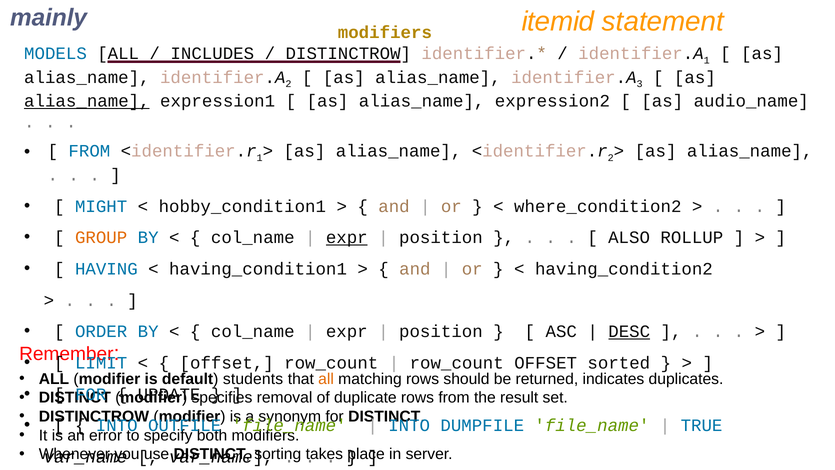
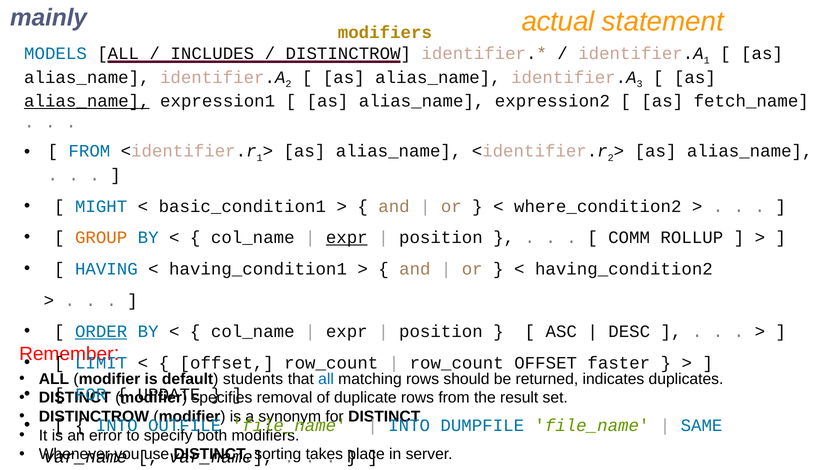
itemid: itemid -> actual (558, 22)
audio_name: audio_name -> fetch_name (751, 101)
hobby_condition1: hobby_condition1 -> basic_condition1 (242, 206)
ALSO: ALSO -> COMM (629, 237)
ORDER underline: none -> present (101, 331)
DESC underline: present -> none (629, 331)
sorted: sorted -> faster (619, 363)
all colour: orange -> blue (326, 379)
TRUE: TRUE -> SAME (702, 425)
